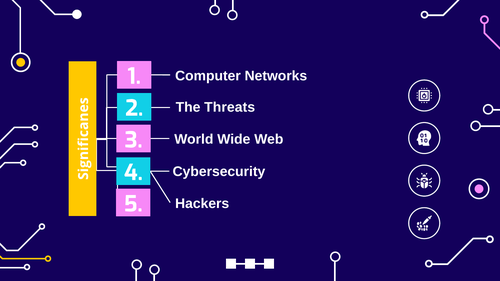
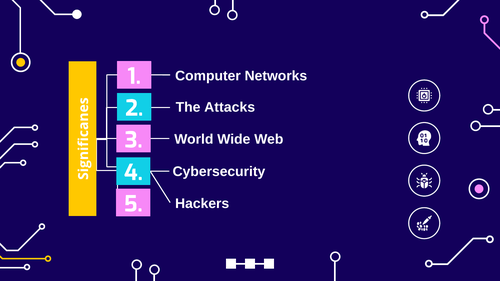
Threats: Threats -> Attacks (230, 107)
